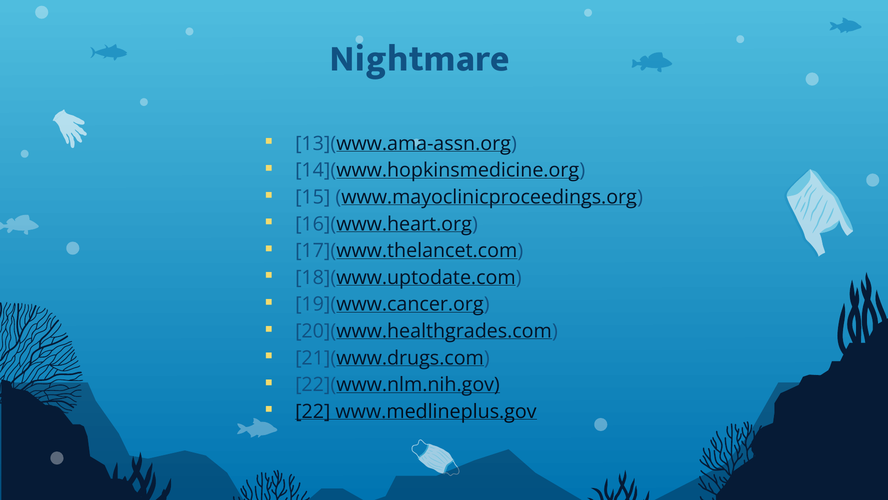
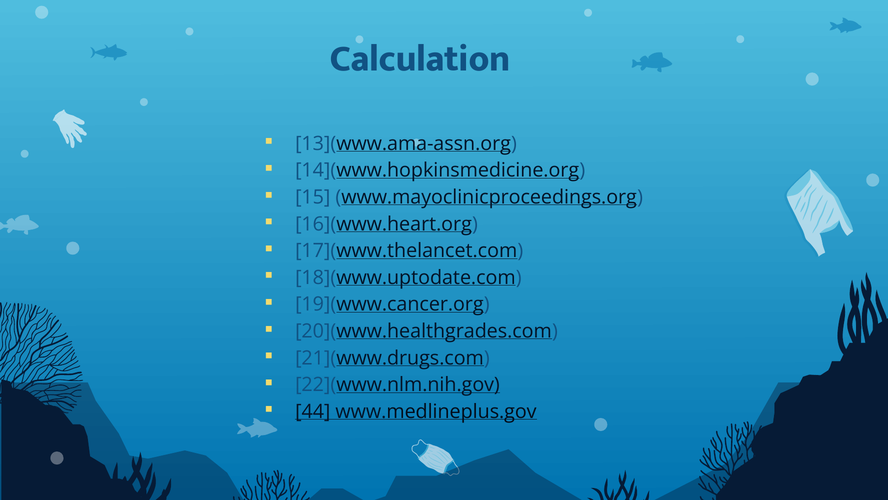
Nightmare: Nightmare -> Calculation (420, 58)
22: 22 -> 44 (313, 411)
